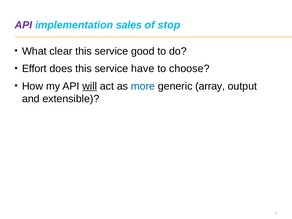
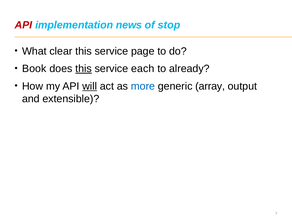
API colour: purple -> red (24, 25)
sales: sales -> news (129, 25)
good: good -> page (143, 51)
Effort: Effort -> Book (34, 69)
this underline: none -> present (84, 69)
have: have -> each (143, 69)
choose: choose -> already (189, 69)
